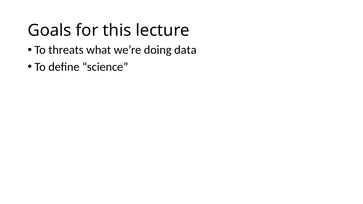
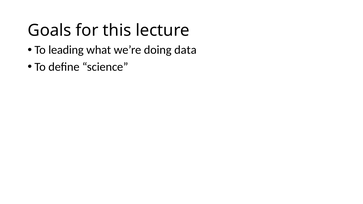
threats: threats -> leading (66, 50)
